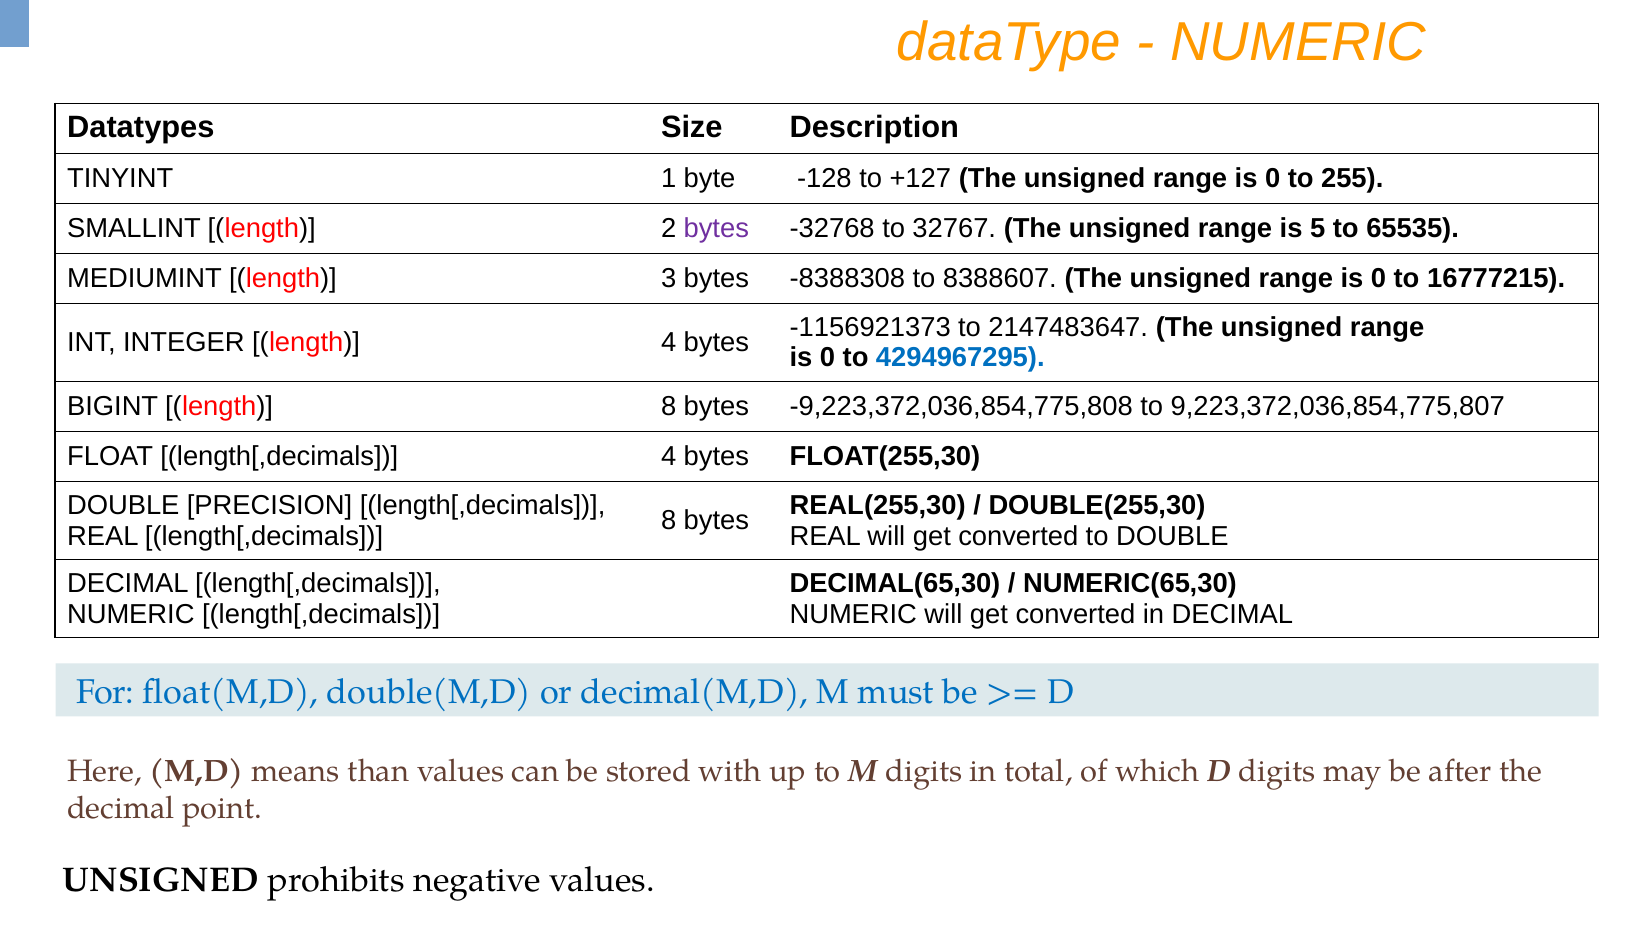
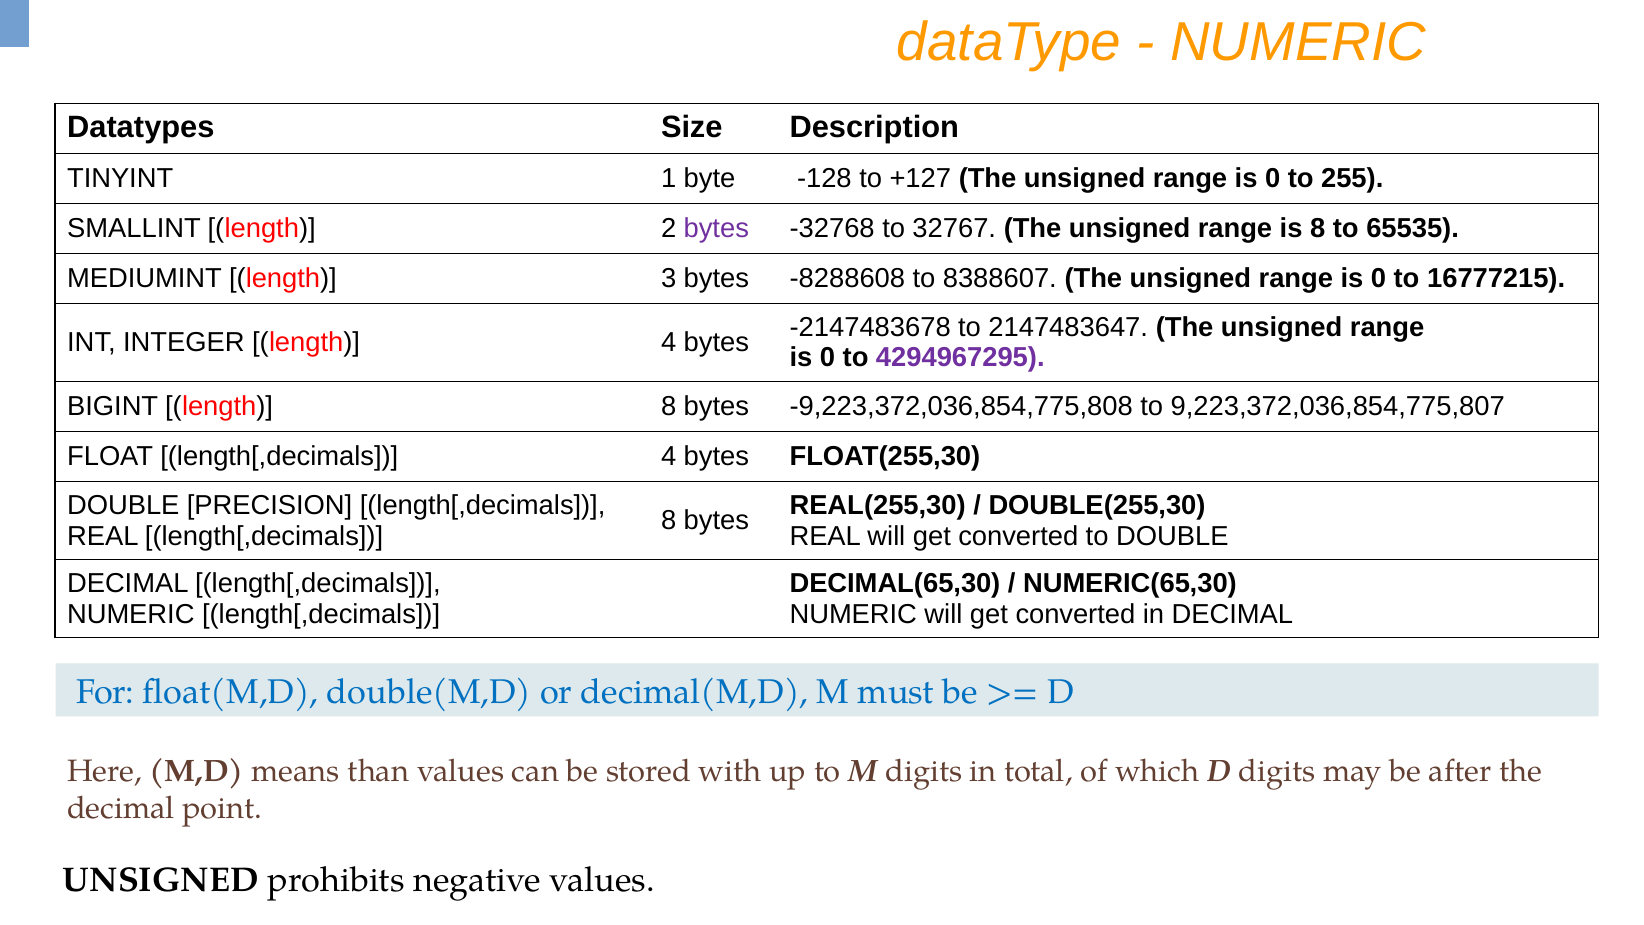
is 5: 5 -> 8 (1318, 228)
-8388308: -8388308 -> -8288608 (847, 278)
-1156921373: -1156921373 -> -2147483678 (870, 327)
4294967295 colour: blue -> purple (960, 358)
